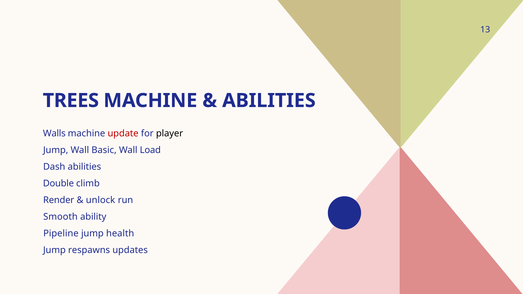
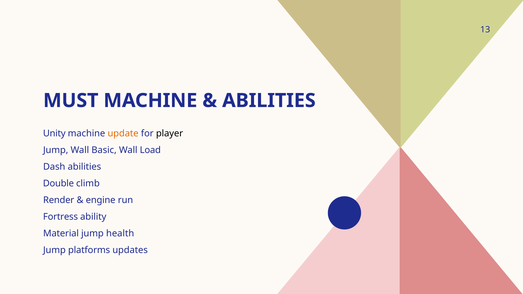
TREES: TREES -> MUST (71, 101)
Walls: Walls -> Unity (54, 133)
update colour: red -> orange (123, 133)
unlock: unlock -> engine (101, 200)
Smooth: Smooth -> Fortress (61, 217)
Pipeline: Pipeline -> Material (61, 233)
respawns: respawns -> platforms (89, 250)
